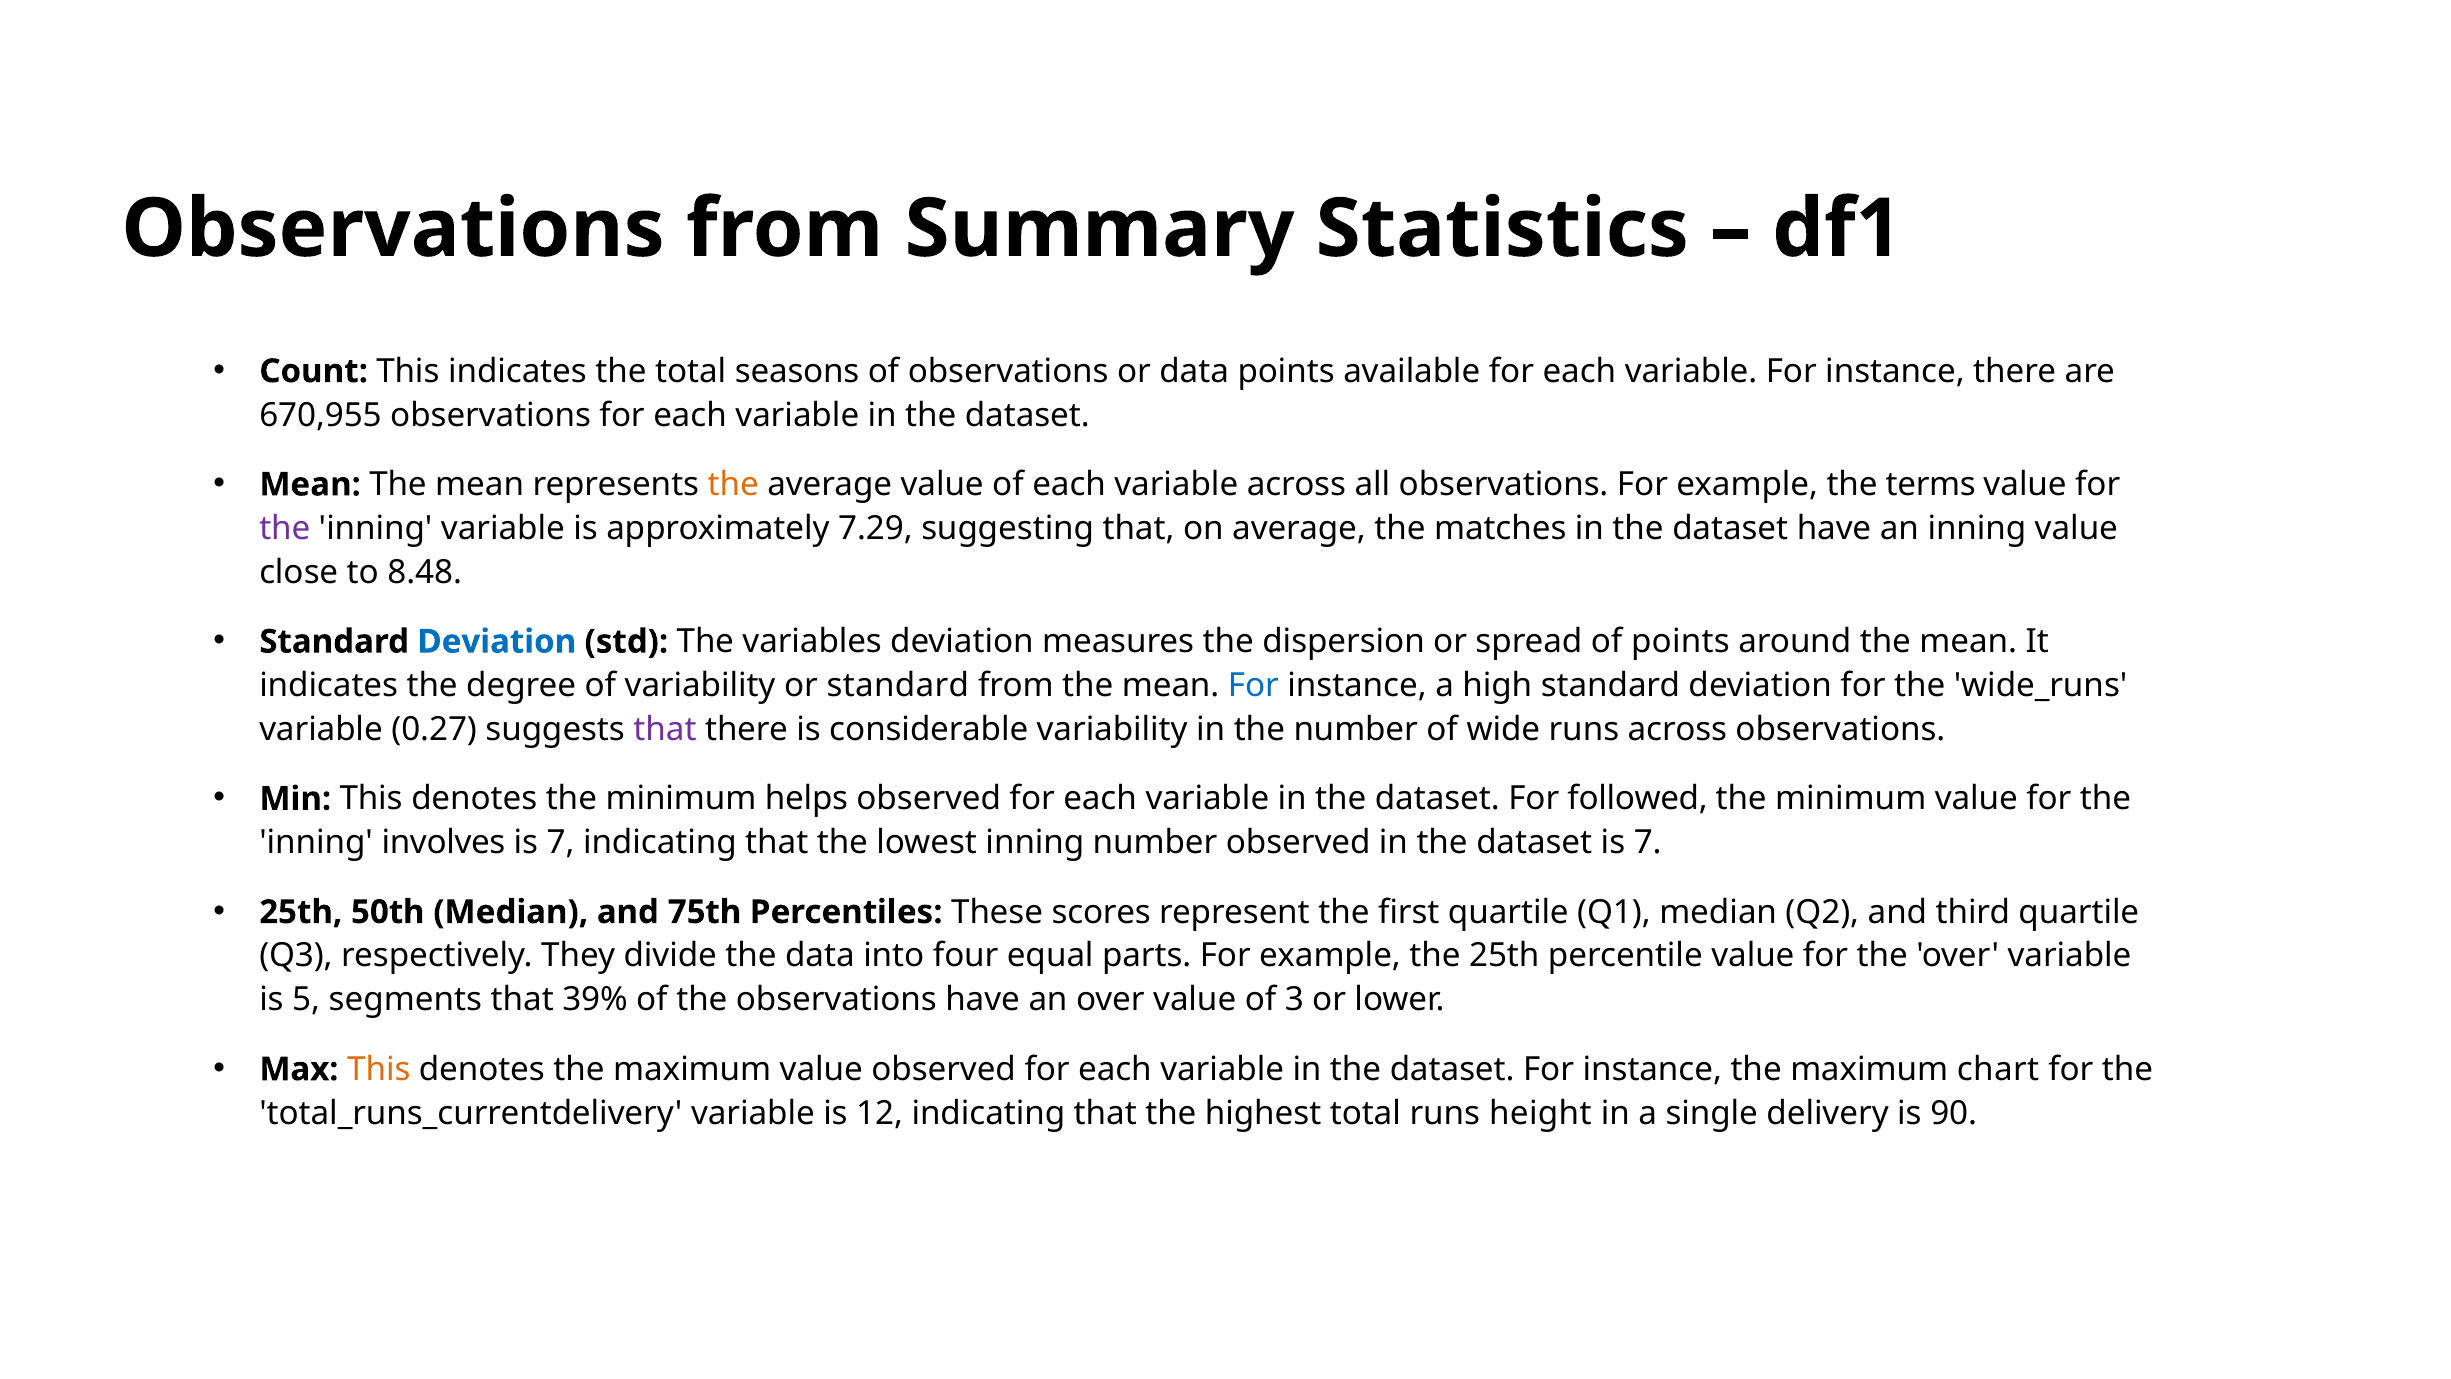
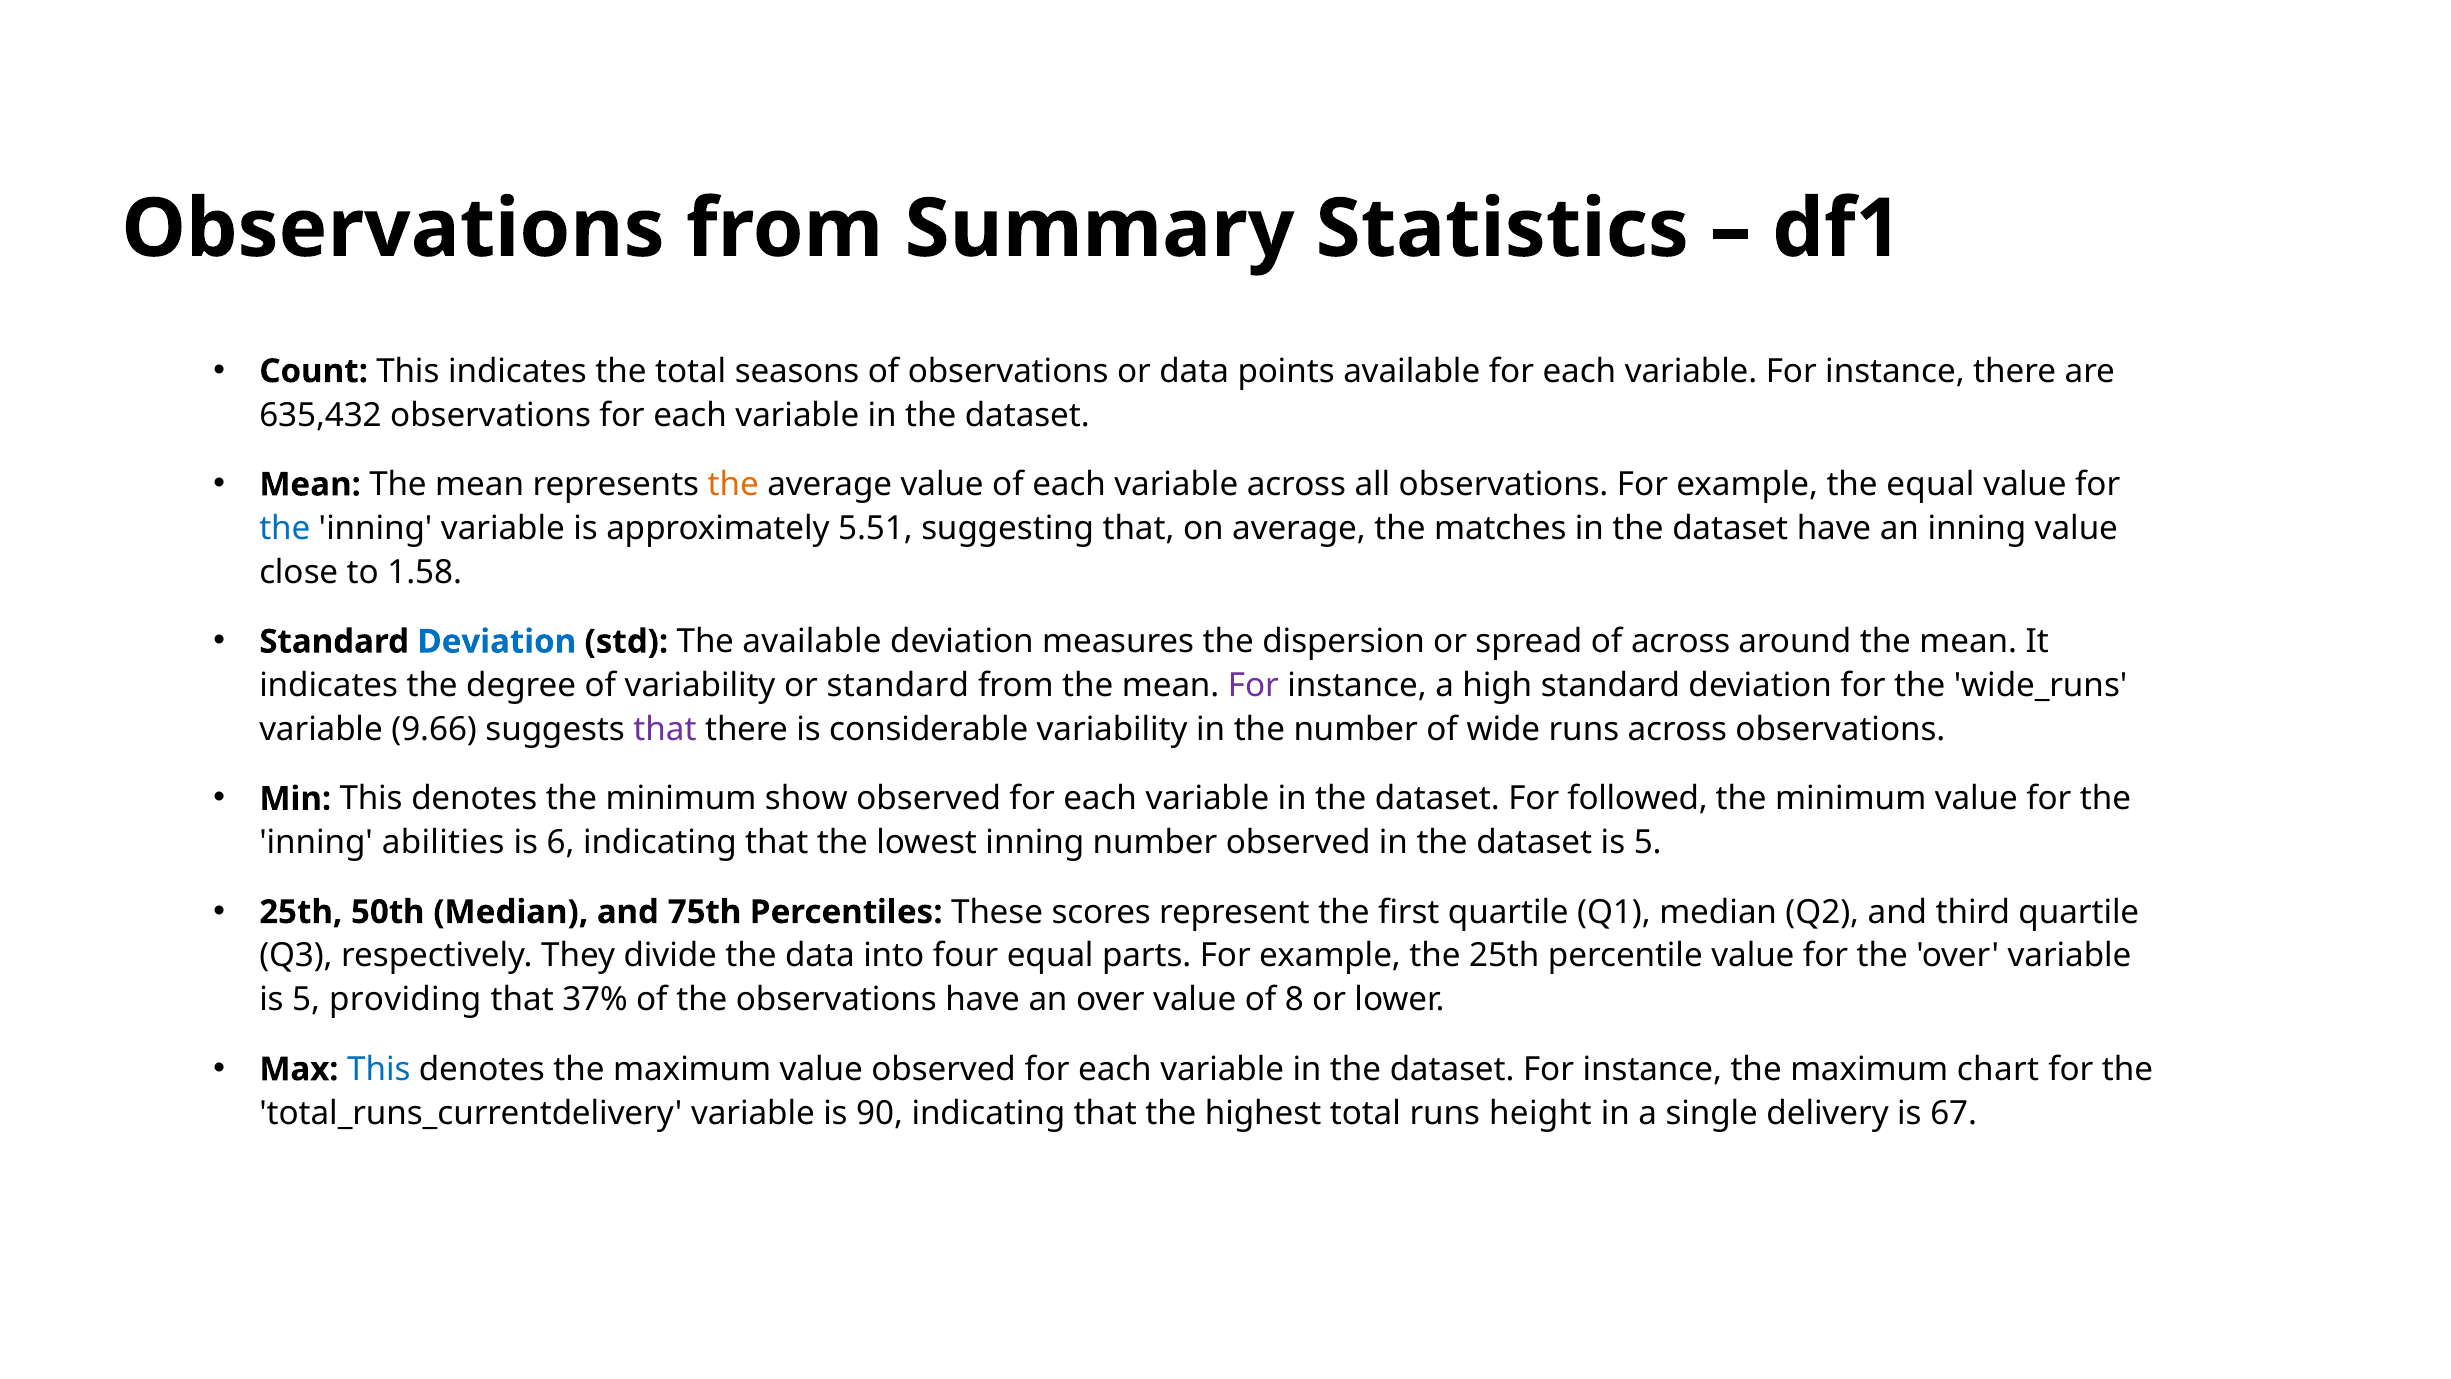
670,955: 670,955 -> 635,432 (321, 415)
the terms: terms -> equal (1930, 484)
the colour: purple -> blue (285, 528)
7.29: 7.29 -> 5.51 (875, 528)
8.48: 8.48 -> 1.58 (425, 572)
The variables: variables -> available (812, 642)
of points: points -> across (1681, 642)
For colour: blue -> purple (1253, 685)
0.27: 0.27 -> 9.66 (434, 729)
helps: helps -> show (806, 799)
involves: involves -> abilities (443, 843)
7: 7 -> 6 (561, 843)
dataset is 7: 7 -> 5 (1648, 843)
segments: segments -> providing (405, 1000)
39%: 39% -> 37% (595, 1000)
3: 3 -> 8 (1294, 1000)
This colour: orange -> blue (379, 1069)
12: 12 -> 90 (880, 1113)
90: 90 -> 67 (1954, 1113)
